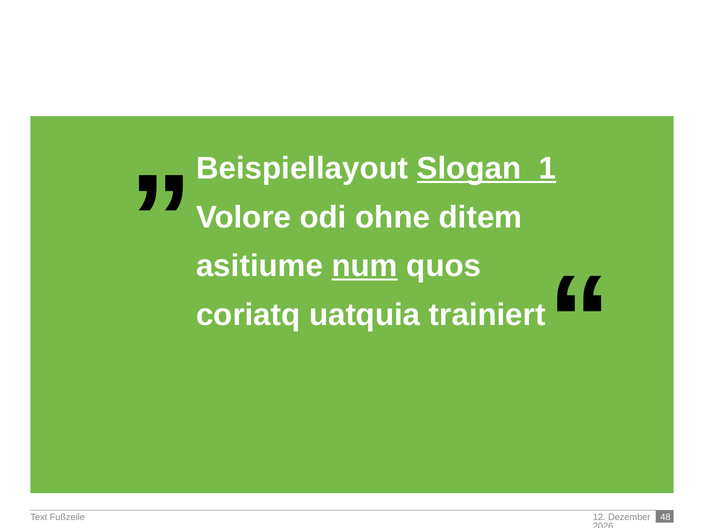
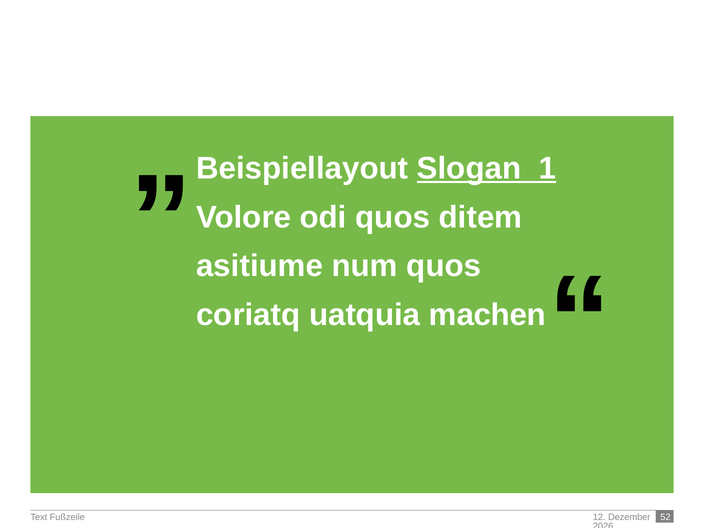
odi ohne: ohne -> quos (393, 217)
num underline: present -> none (365, 266)
trainiert: trainiert -> machen (487, 315)
48: 48 -> 52 (665, 517)
